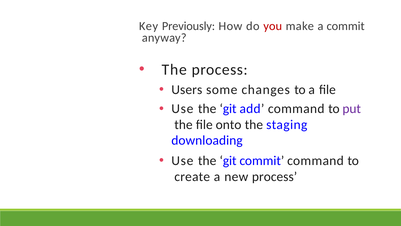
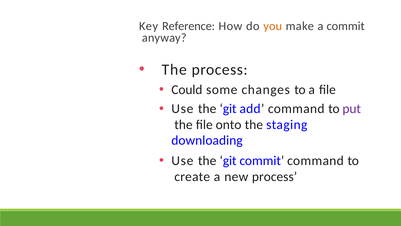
Previously: Previously -> Reference (189, 26)
you colour: red -> orange (273, 26)
Users: Users -> Could (187, 90)
